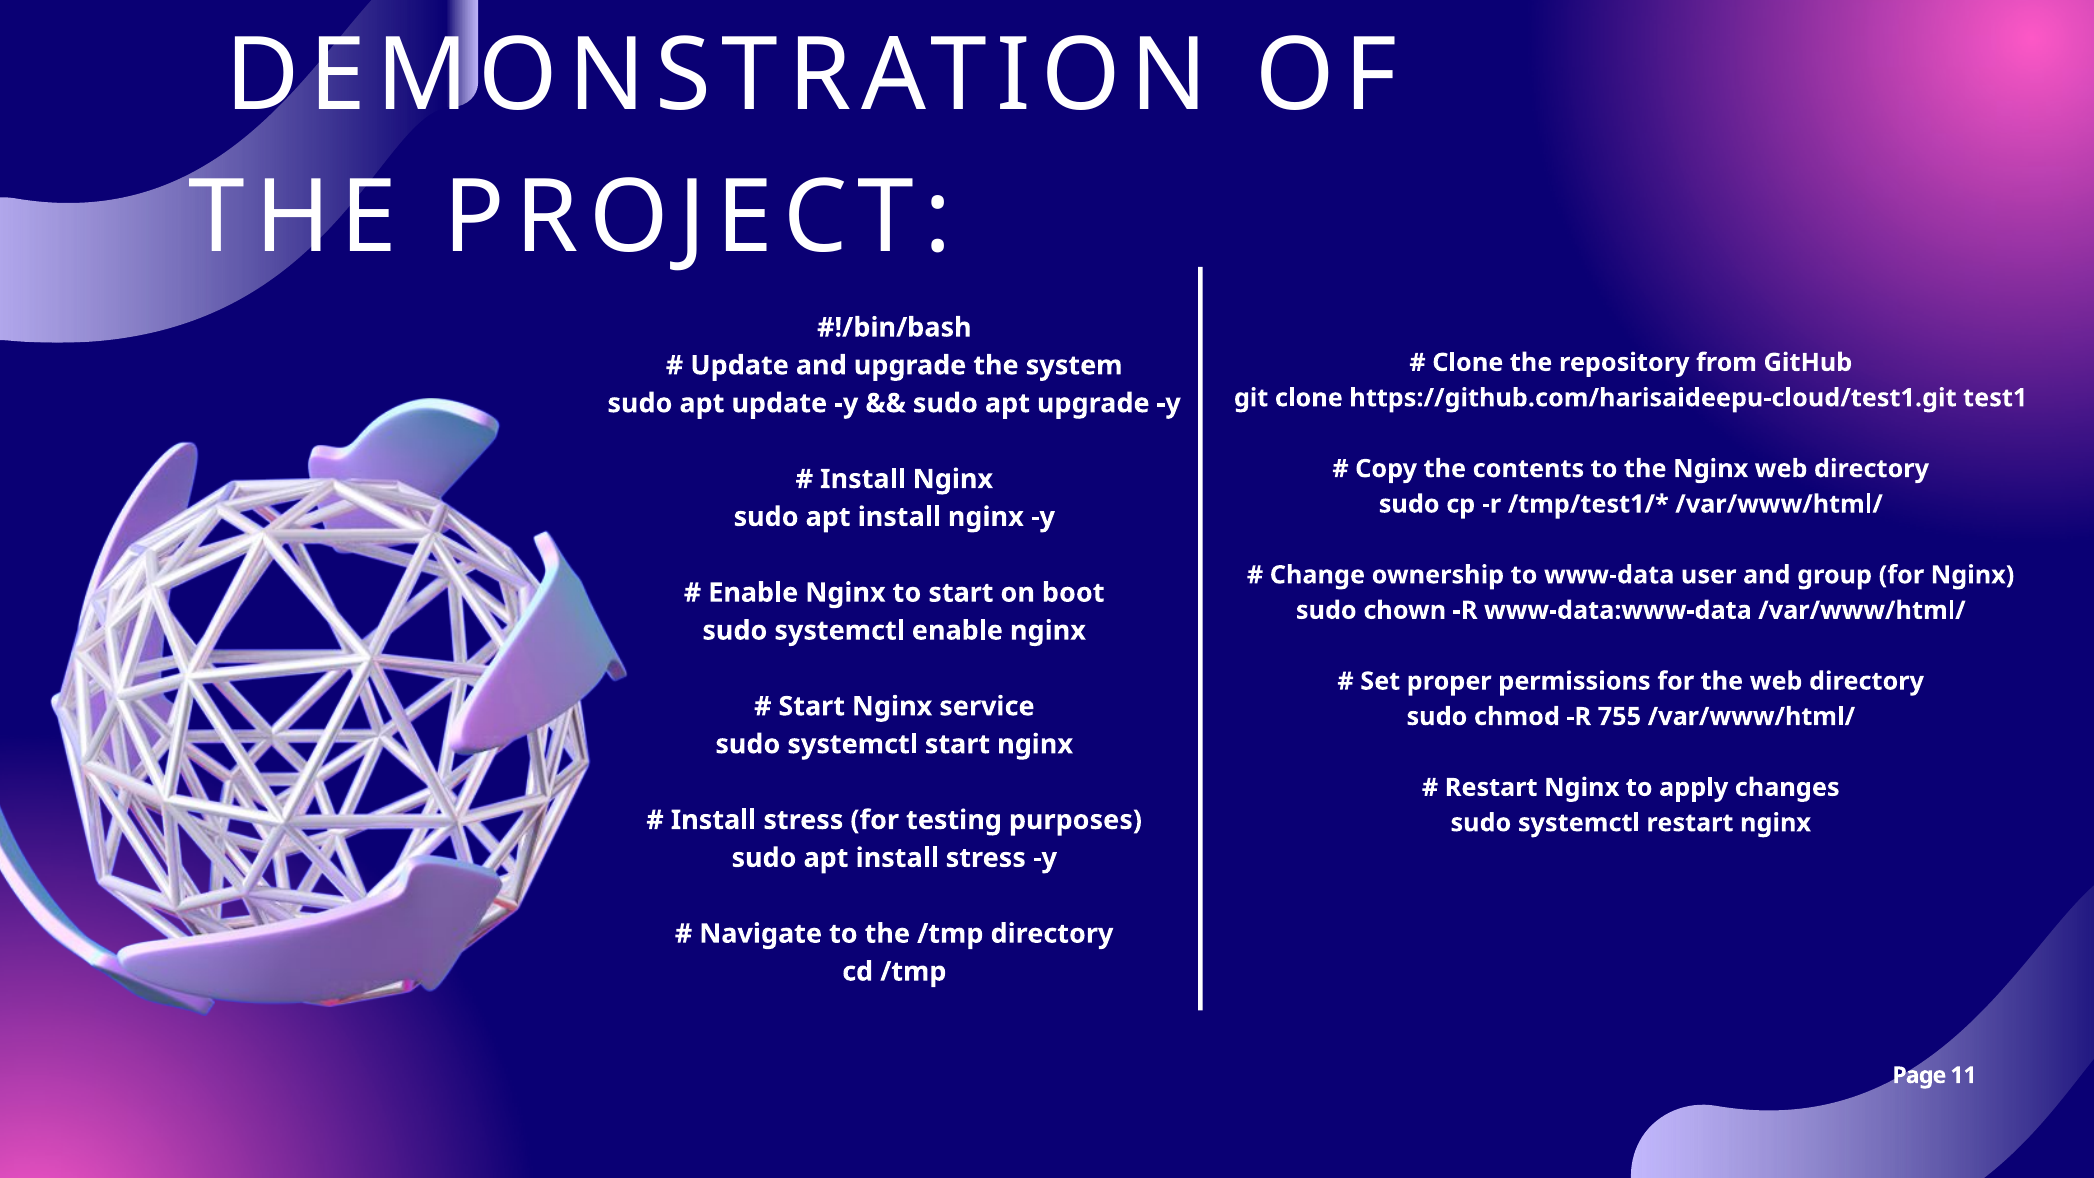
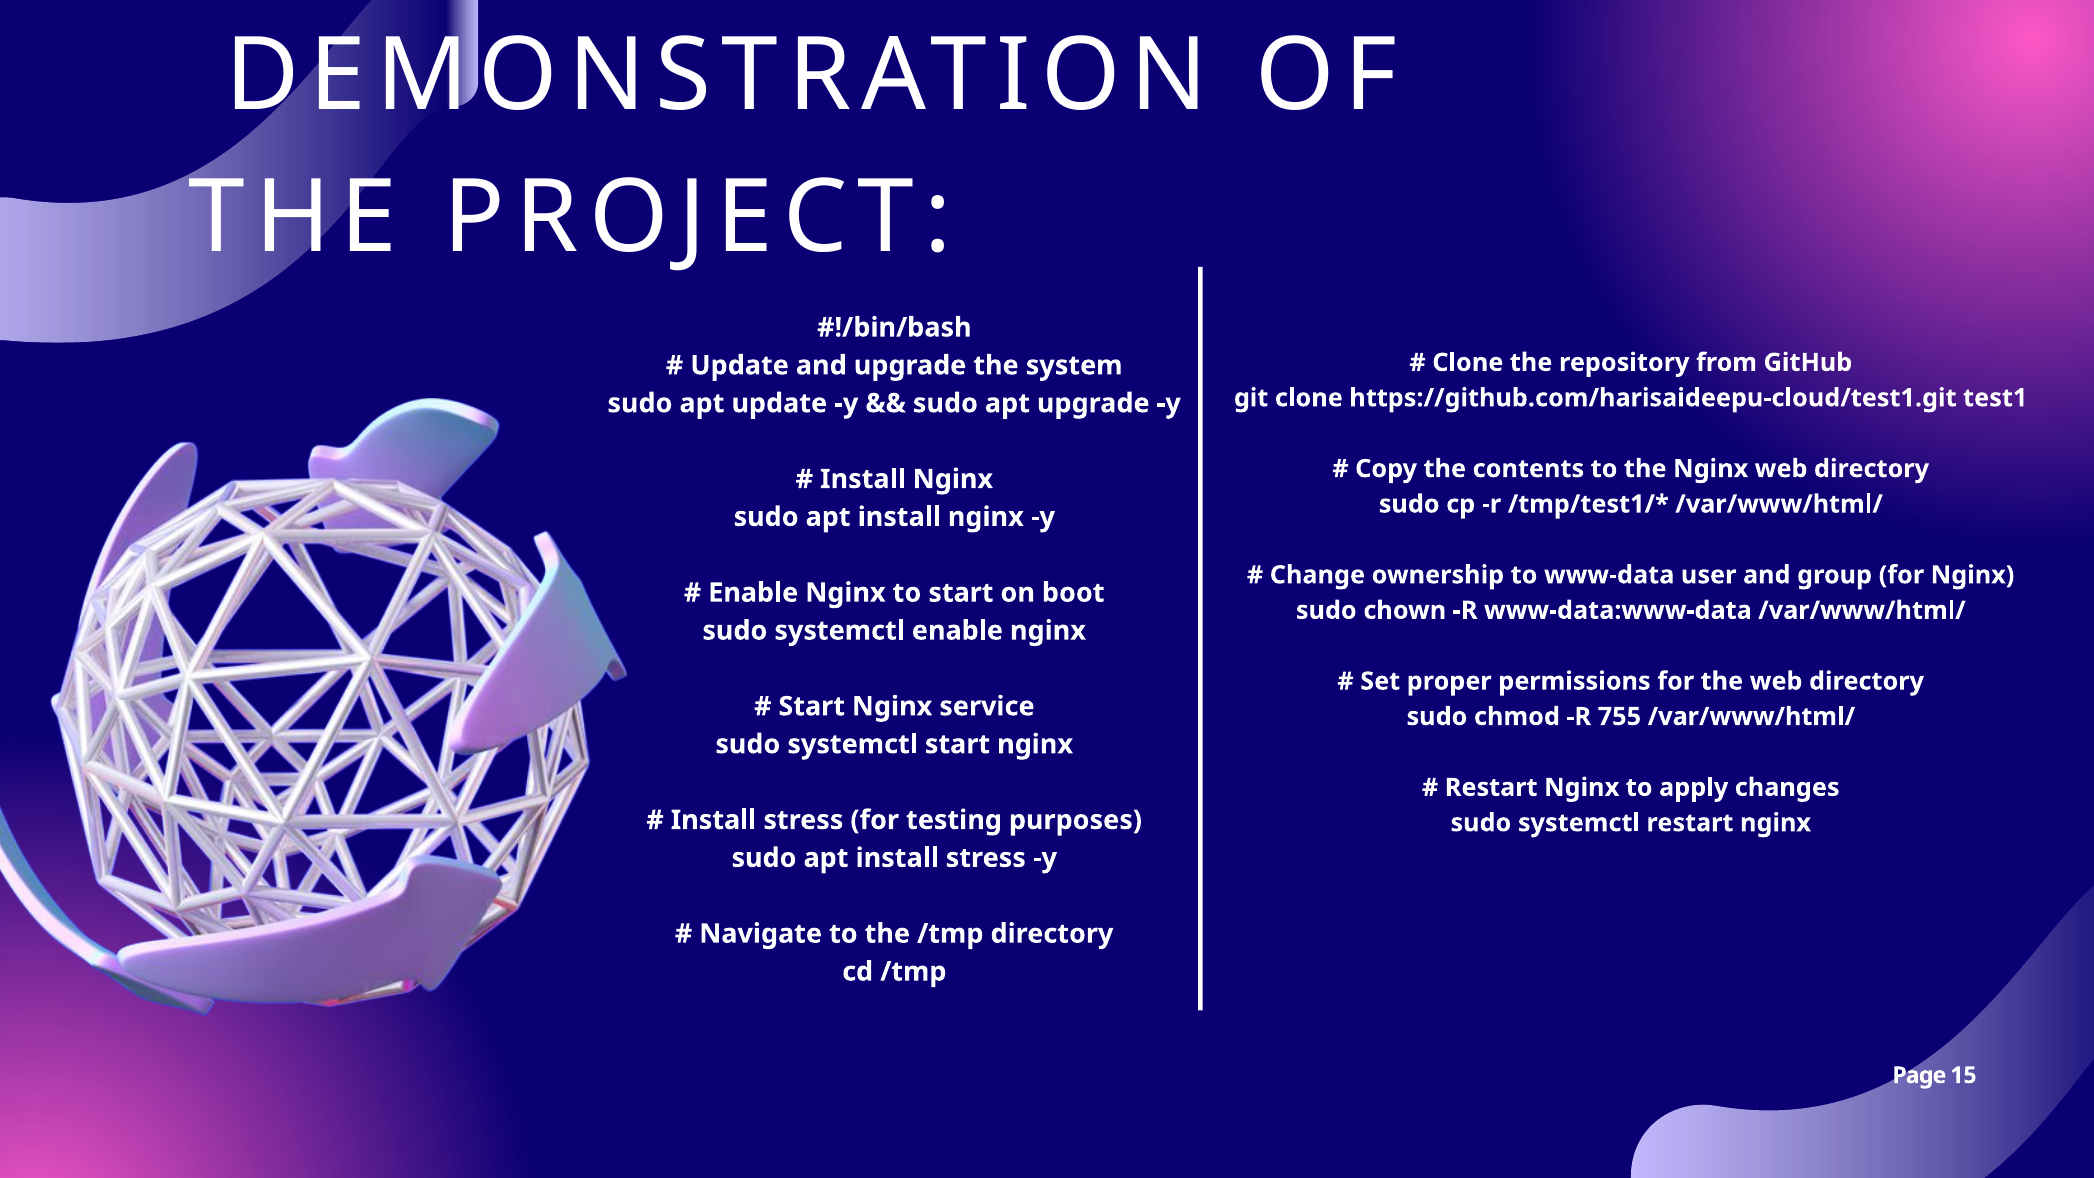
11: 11 -> 15 (1964, 1075)
